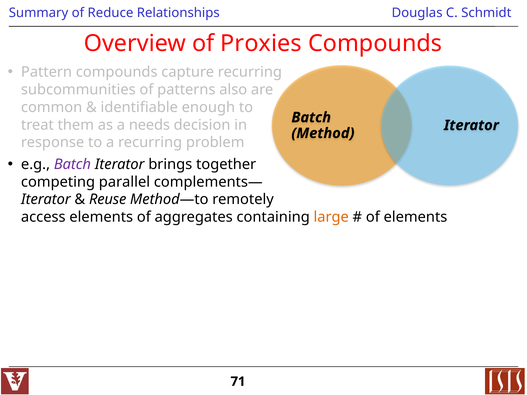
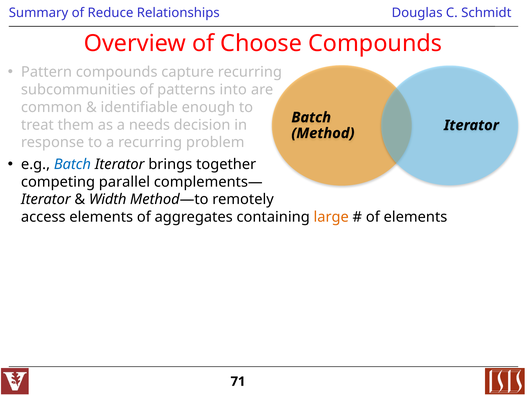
Proxies: Proxies -> Choose (261, 44)
also: also -> into (233, 90)
Batch colour: purple -> blue (72, 164)
Reuse: Reuse -> Width (108, 200)
